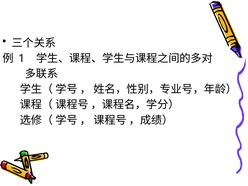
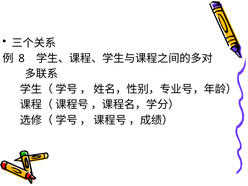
1: 1 -> 8 (22, 58)
